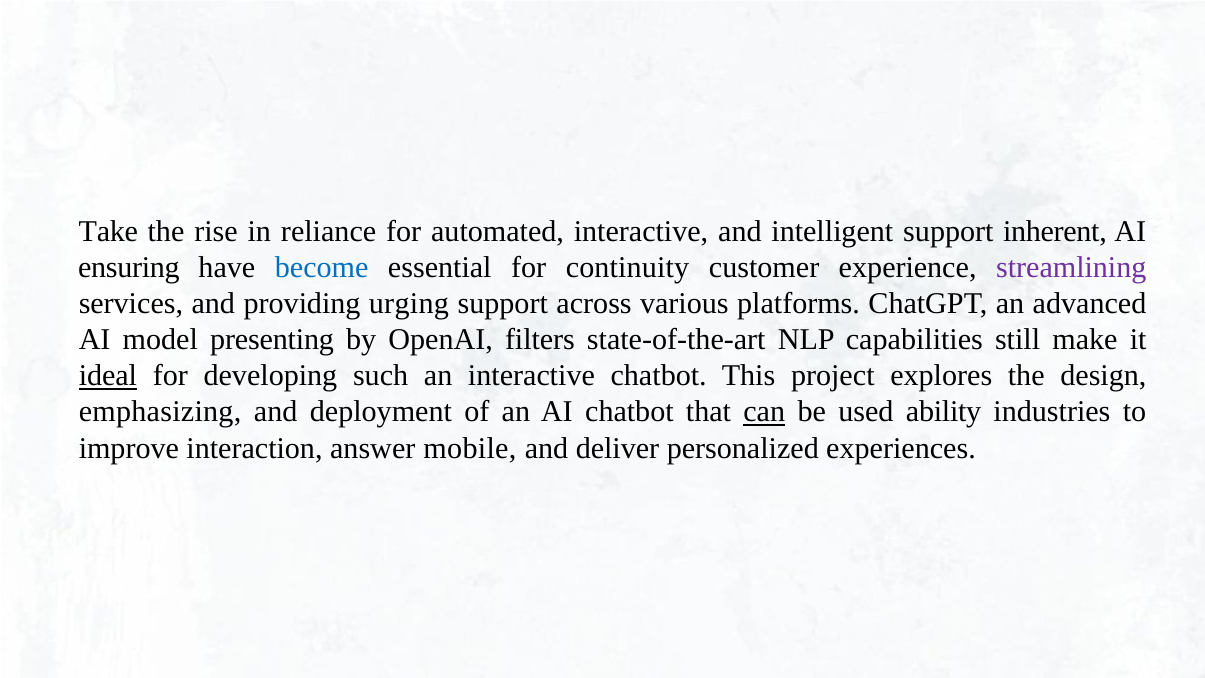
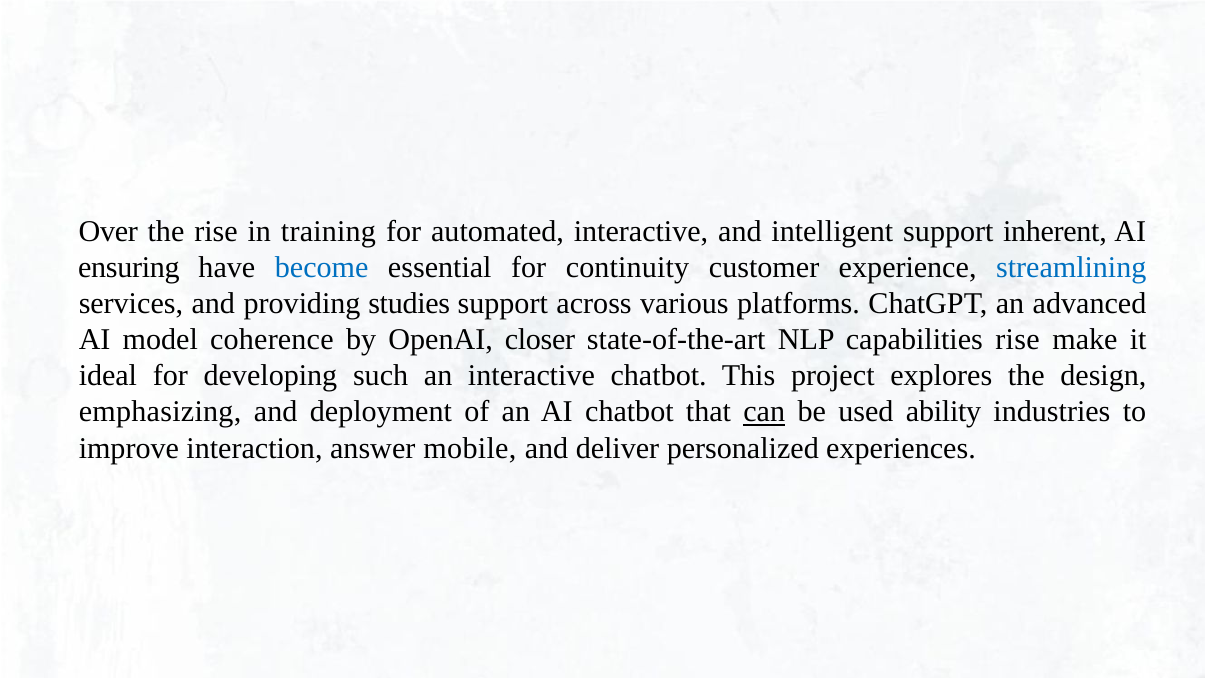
Take: Take -> Over (108, 231)
reliance: reliance -> training (329, 231)
streamlining colour: purple -> blue (1071, 267)
urging: urging -> studies (409, 303)
presenting: presenting -> coherence (272, 340)
filters: filters -> closer (540, 340)
capabilities still: still -> rise (1017, 340)
ideal underline: present -> none (108, 376)
